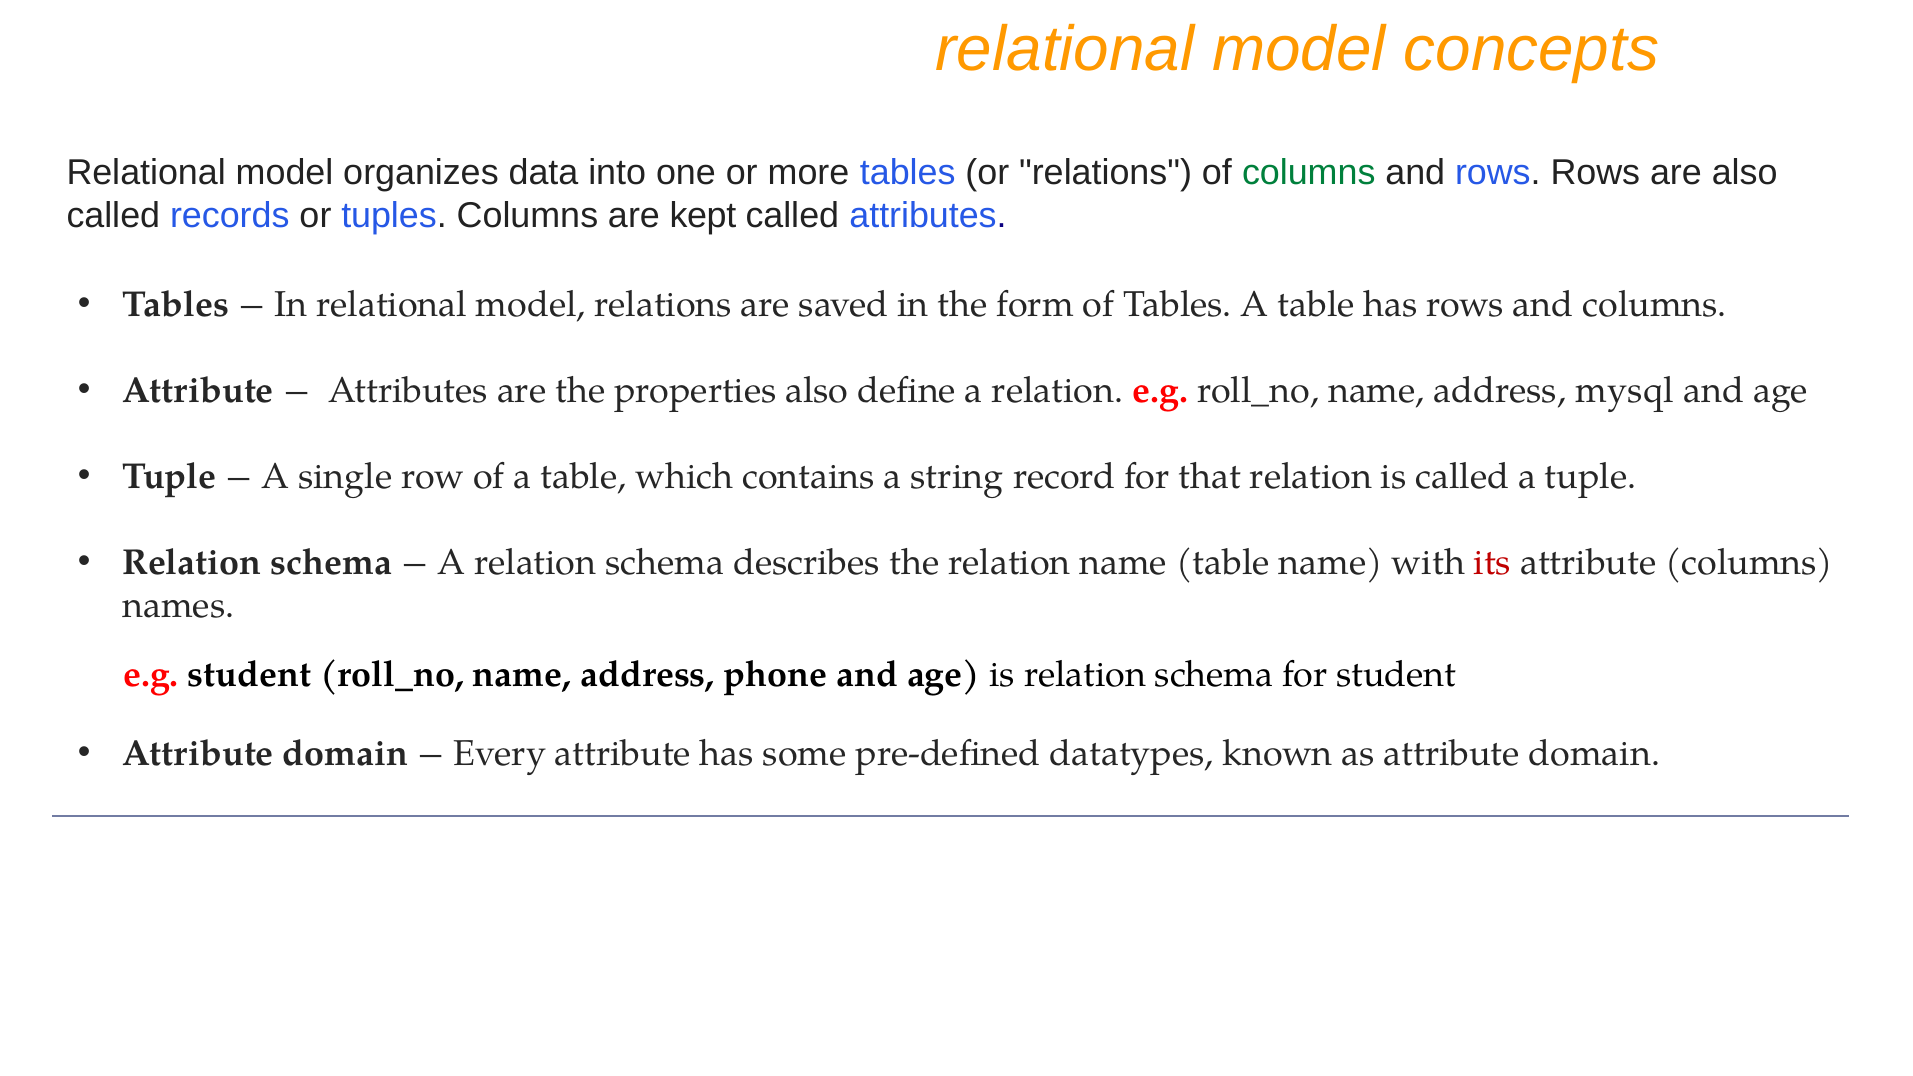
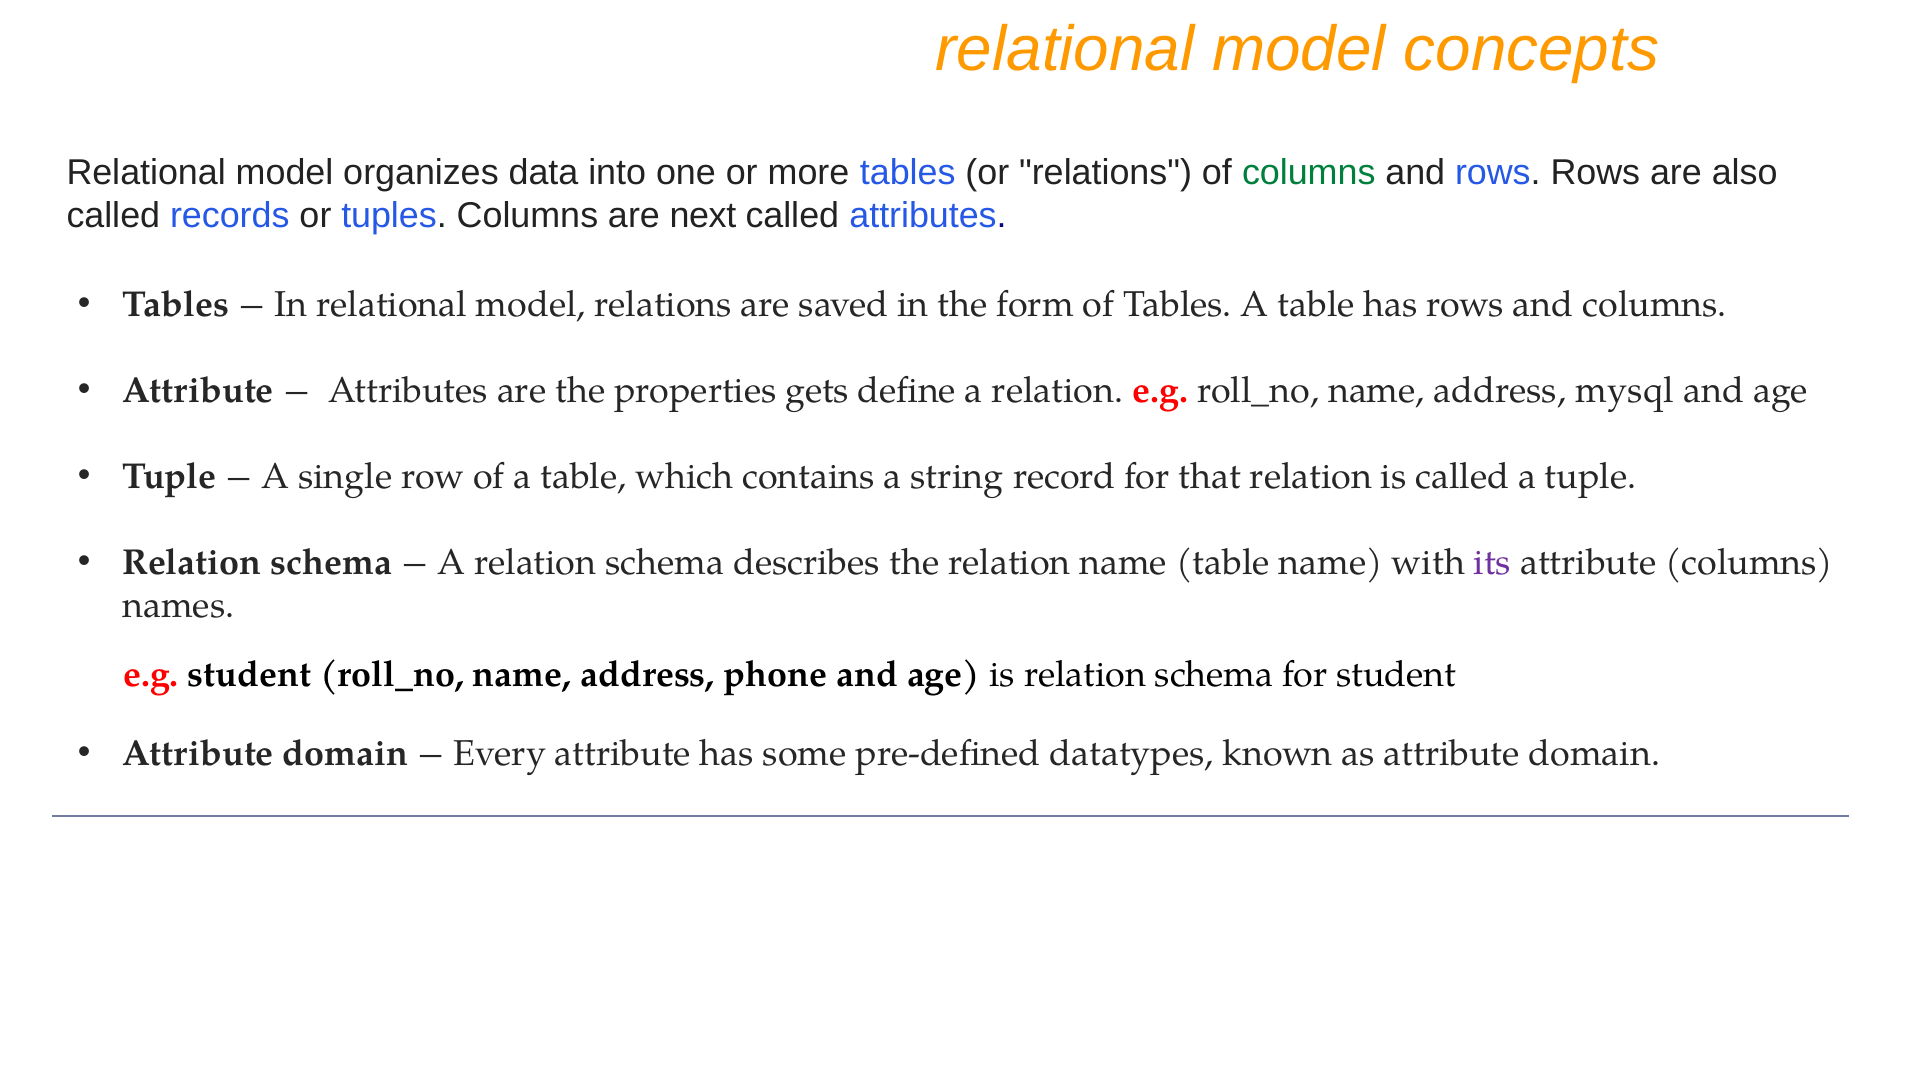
kept: kept -> next (703, 216)
properties also: also -> gets (817, 391)
its colour: red -> purple (1493, 563)
